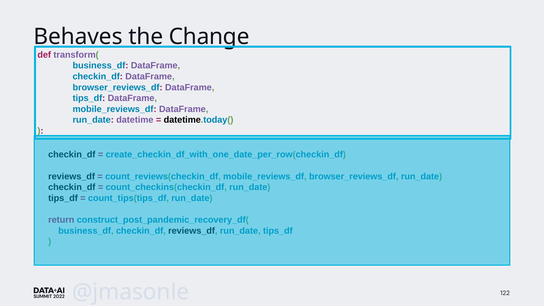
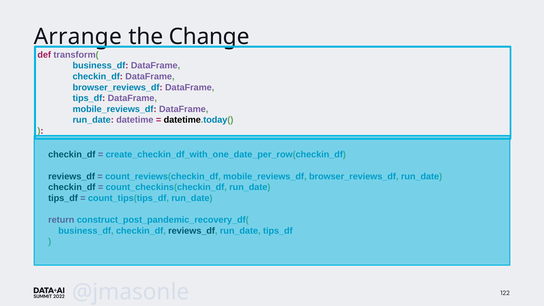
Behaves: Behaves -> Arrange (78, 37)
